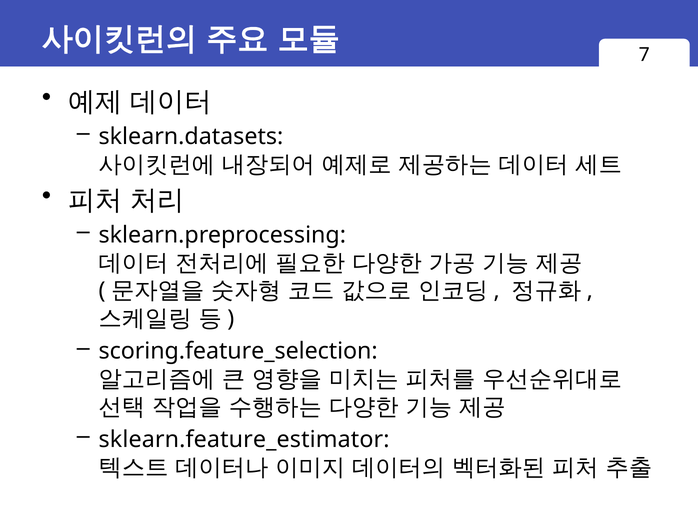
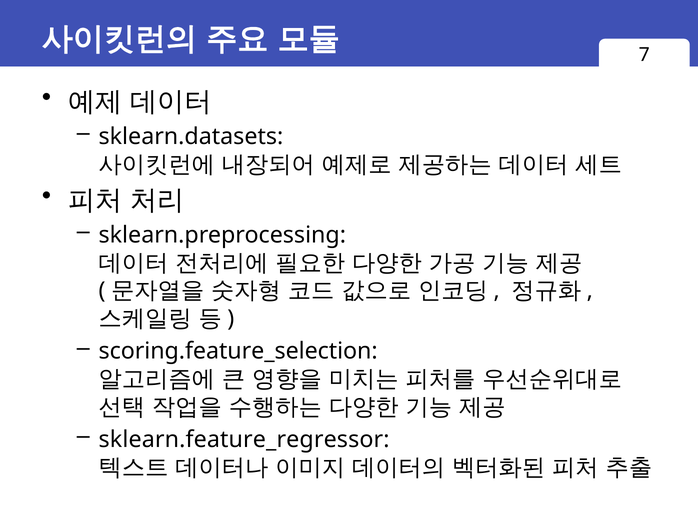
sklearn.feature_estimator: sklearn.feature_estimator -> sklearn.feature_regressor (244, 440)
